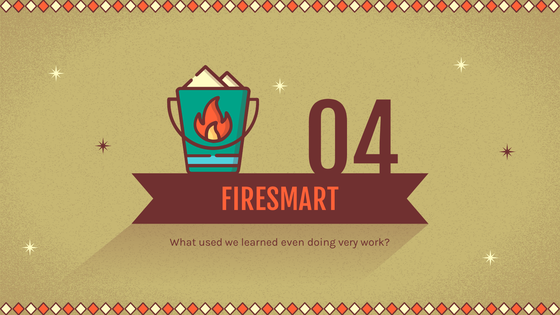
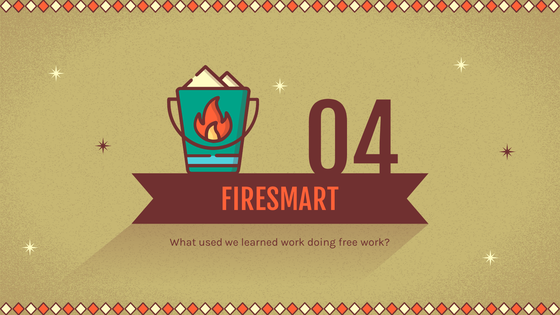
learned even: even -> work (293, 242)
very: very -> free (348, 242)
